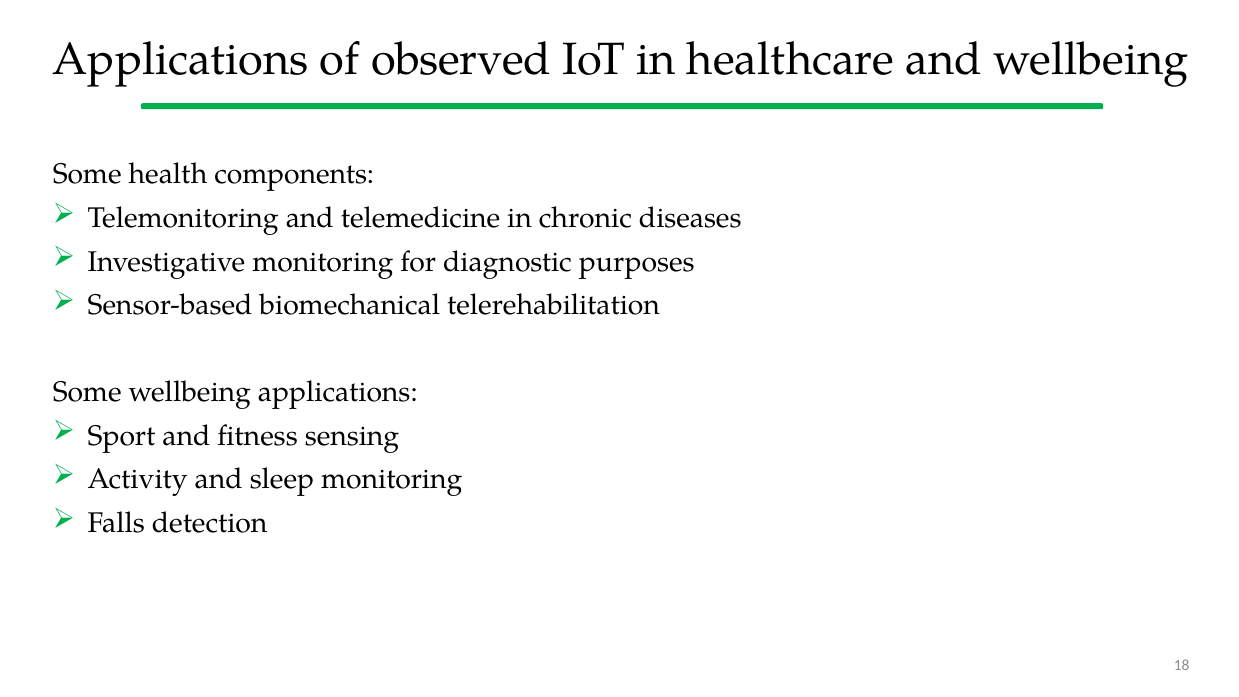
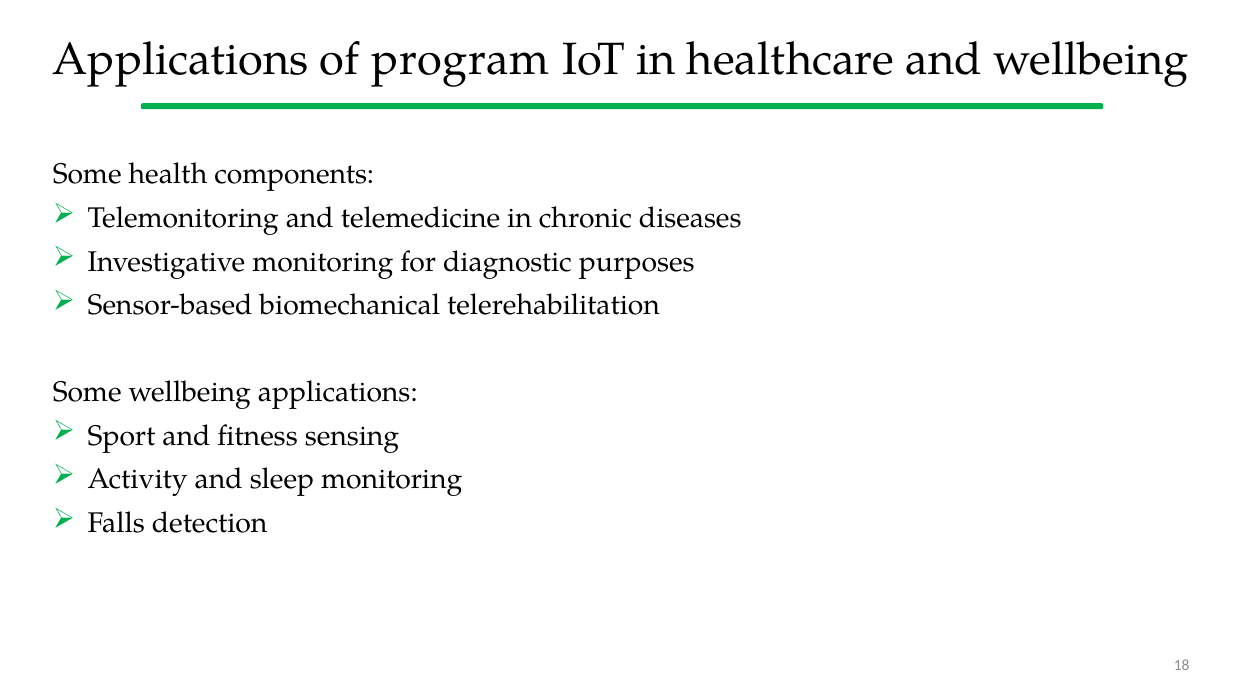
observed: observed -> program (461, 60)
